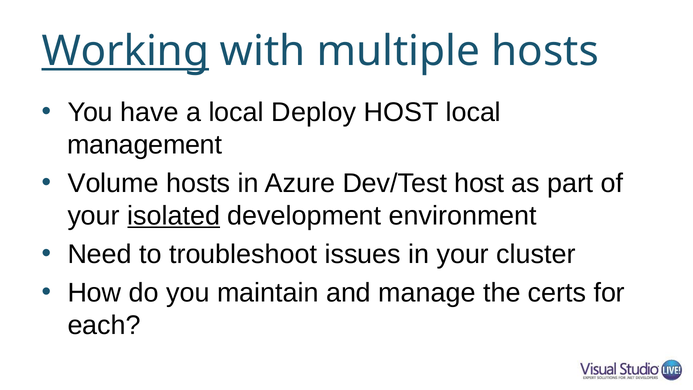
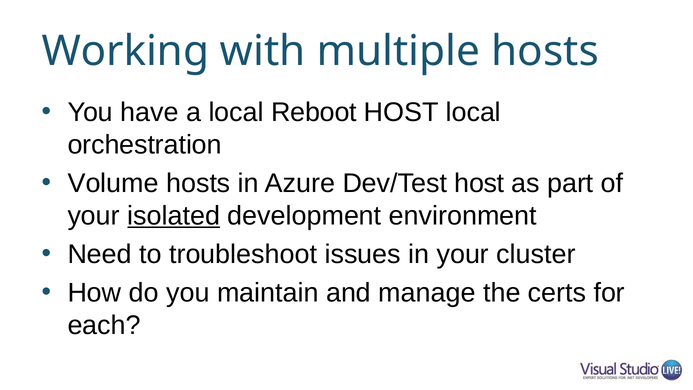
Working underline: present -> none (125, 51)
Deploy: Deploy -> Reboot (314, 112)
management: management -> orchestration (145, 145)
